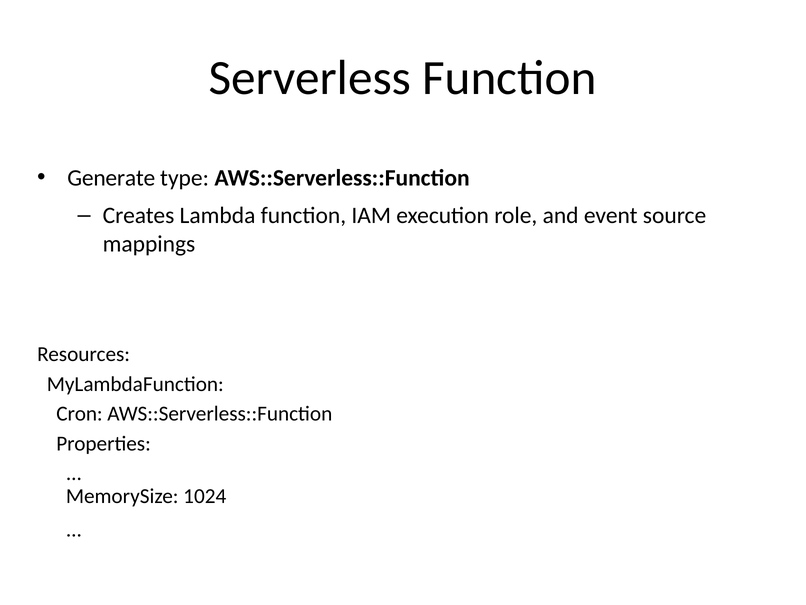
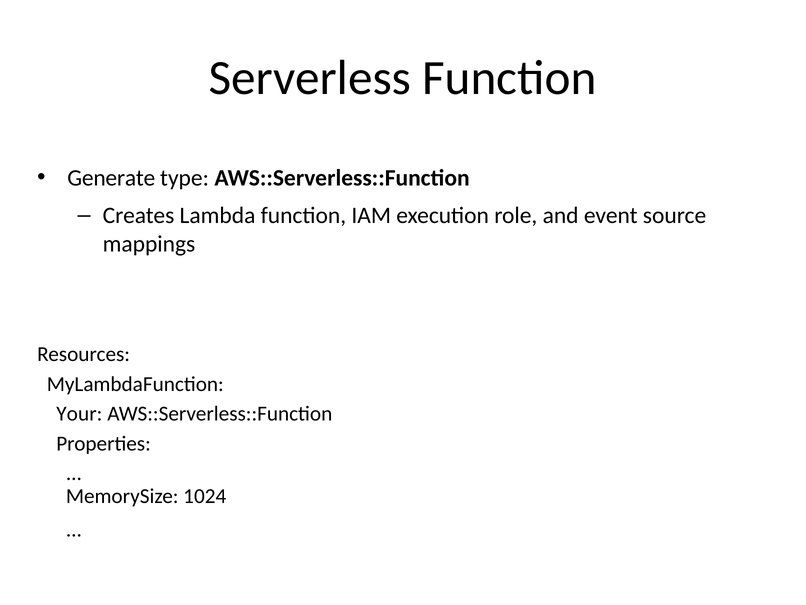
Cron: Cron -> Your (79, 413)
